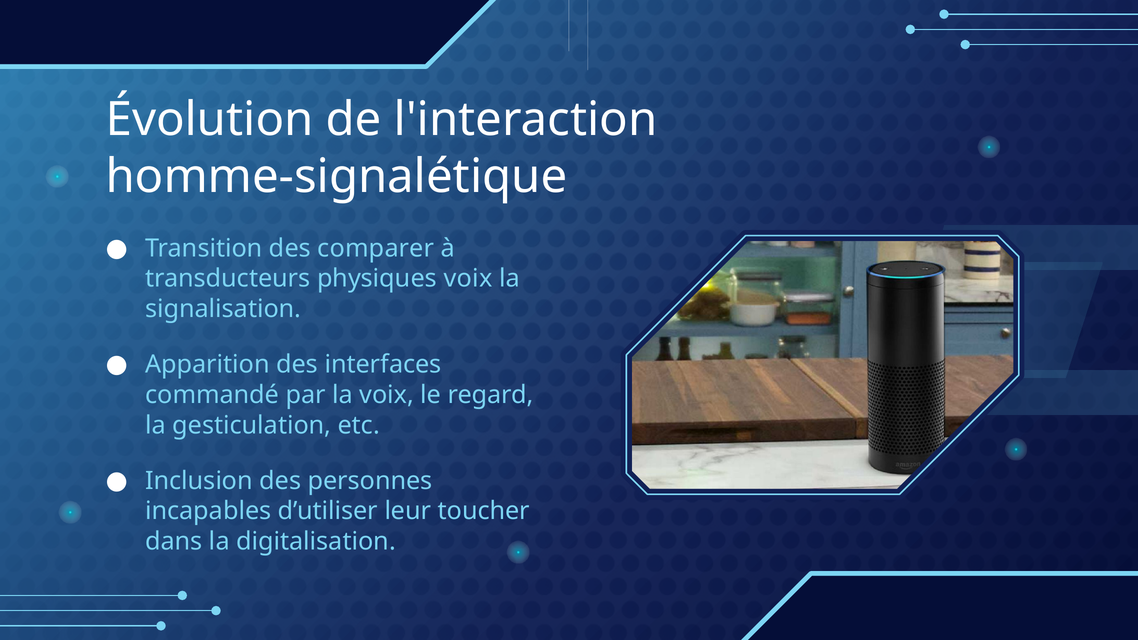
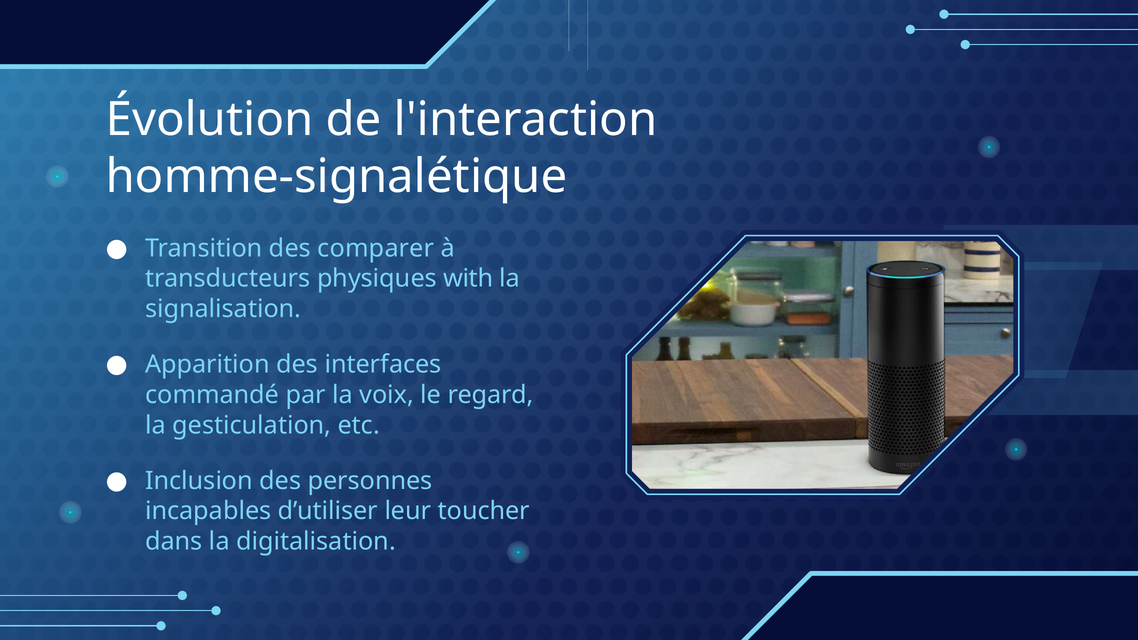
physiques voix: voix -> with (468, 279)
